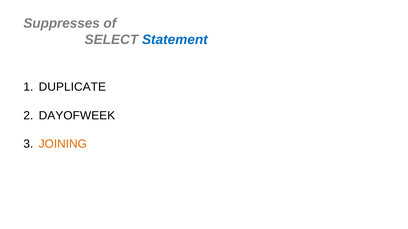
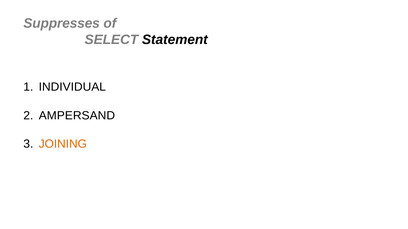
Statement colour: blue -> black (175, 40)
DUPLICATE: DUPLICATE -> INDIVIDUAL (72, 87)
DAYOFWEEK: DAYOFWEEK -> AMPERSAND (77, 116)
